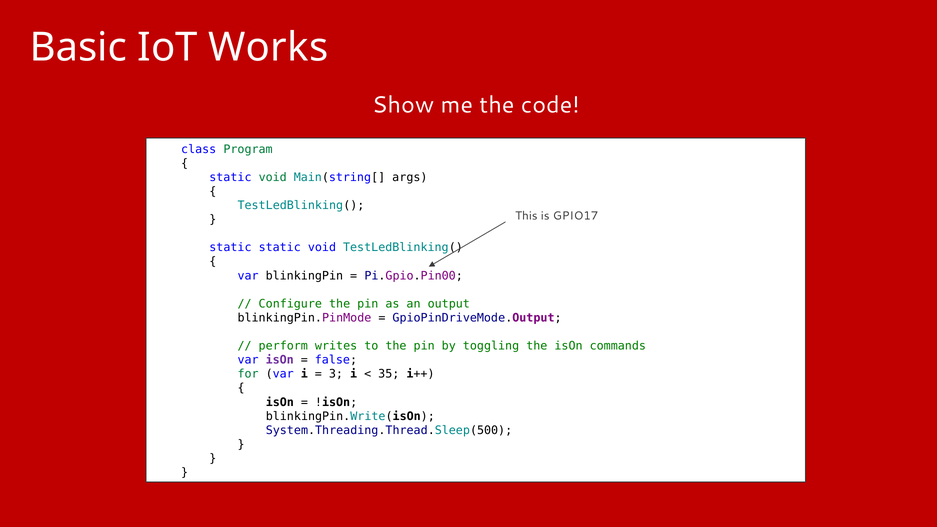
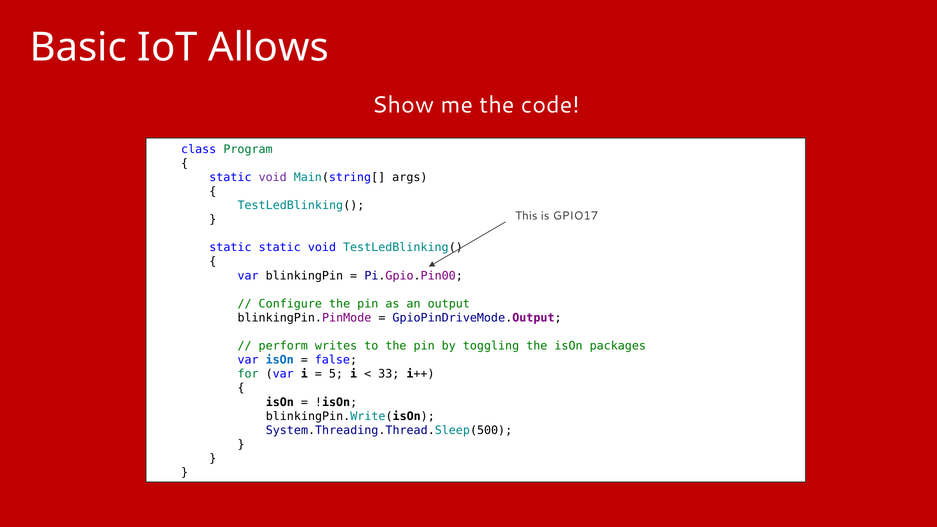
Works: Works -> Allows (268, 48)
void colour: green -> purple (273, 177)
commands: commands -> packages (618, 346)
isOn colour: purple -> blue (280, 360)
3: 3 -> 5 (336, 374)
35: 35 -> 33 (389, 374)
